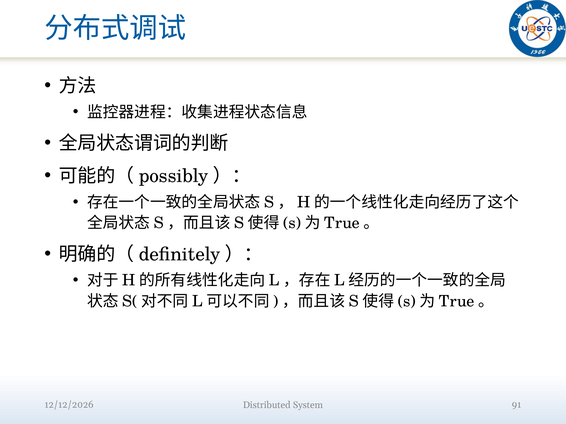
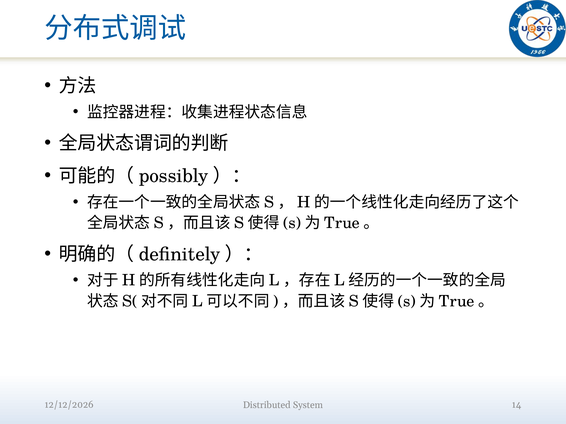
91: 91 -> 14 (517, 405)
